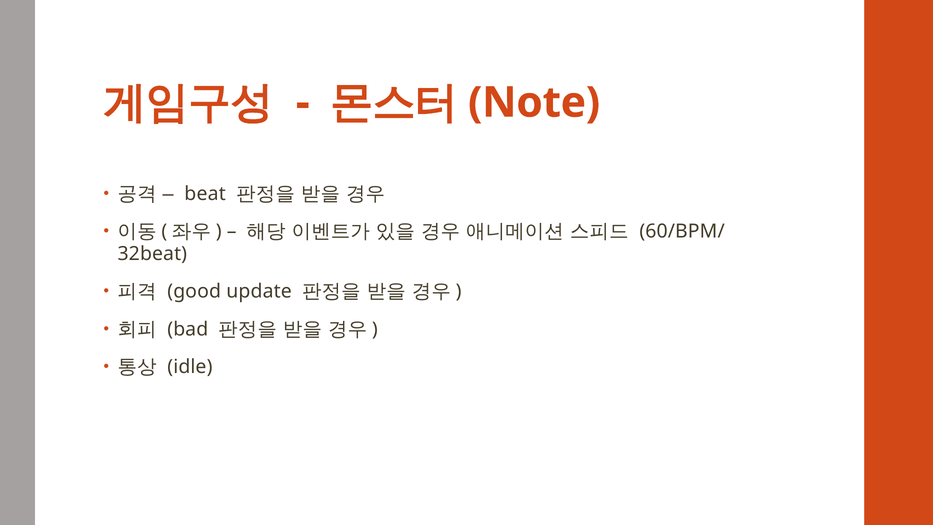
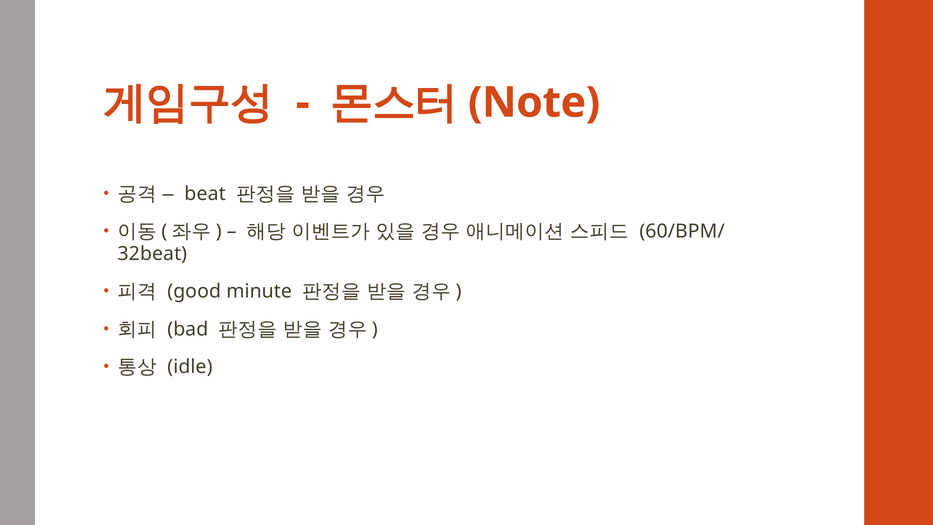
update: update -> minute (259, 291)
